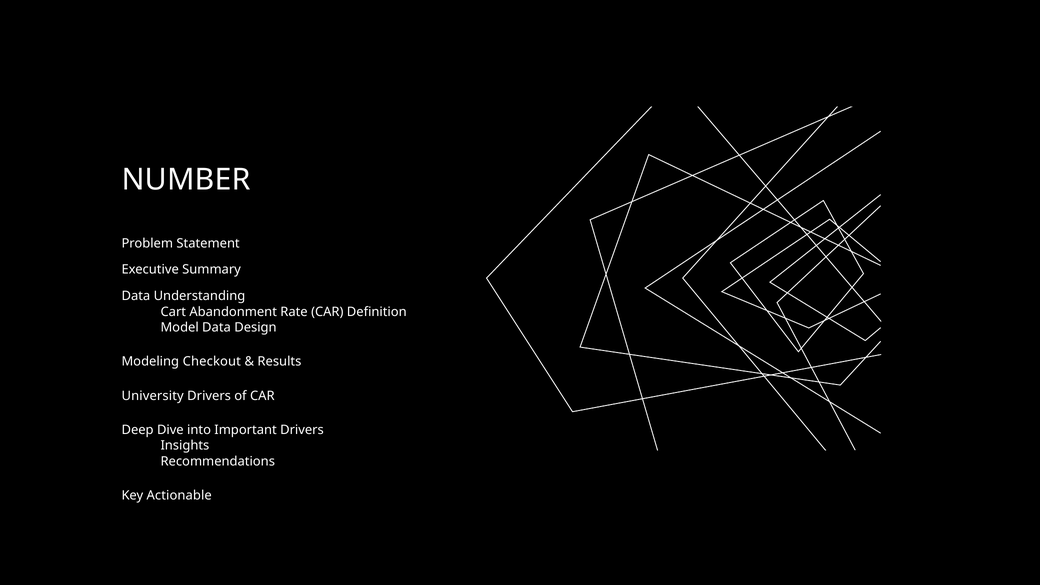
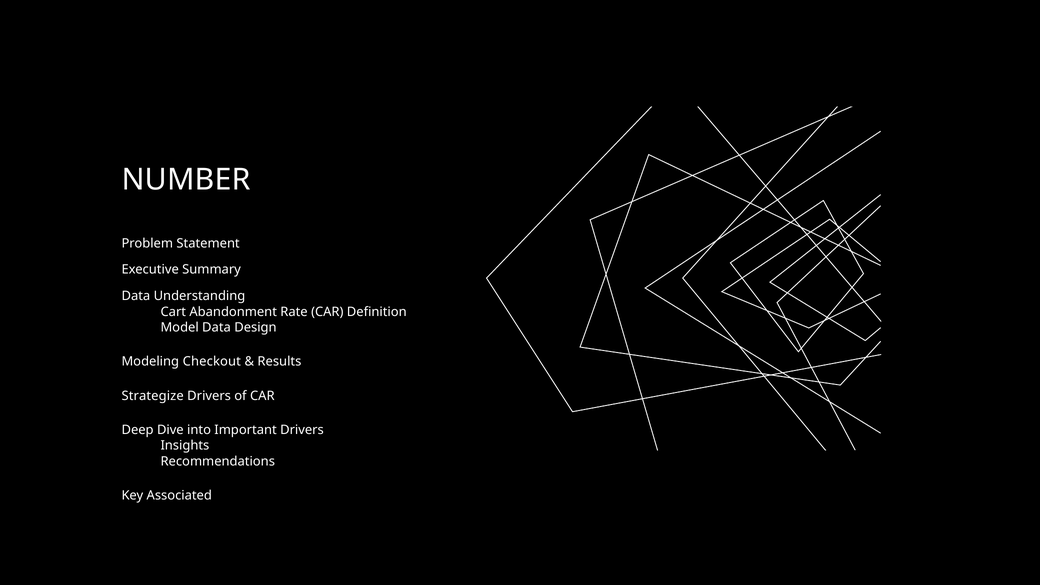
University: University -> Strategize (153, 396)
Actionable: Actionable -> Associated (179, 495)
